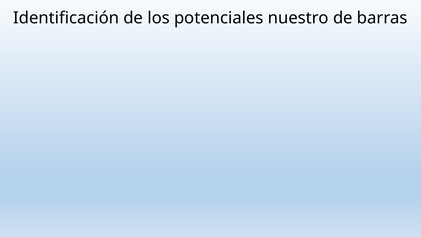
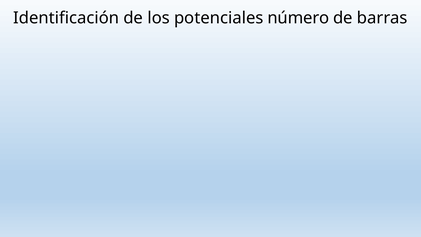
nuestro: nuestro -> número (298, 18)
